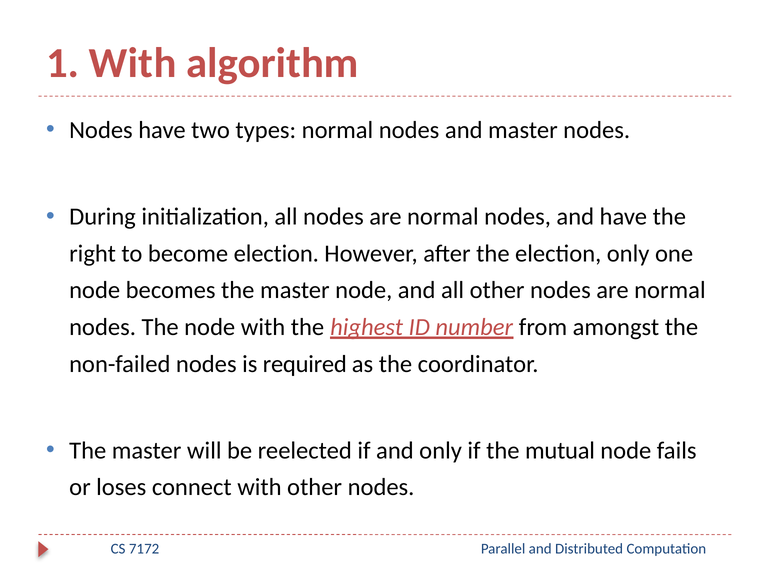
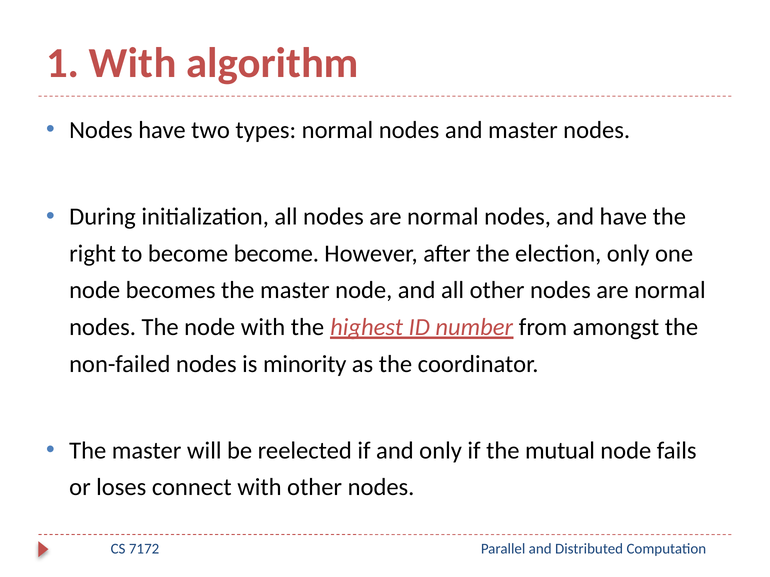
become election: election -> become (276, 254)
required: required -> minority (305, 364)
